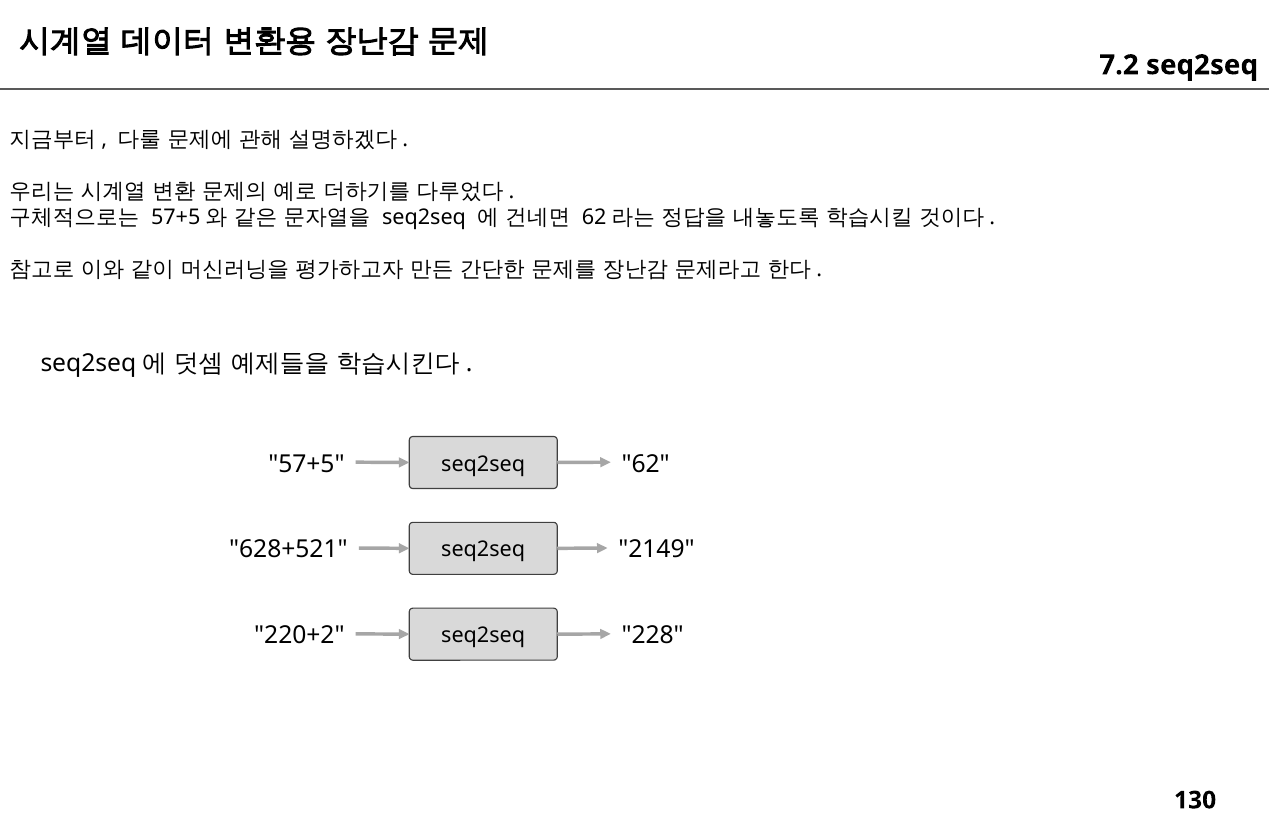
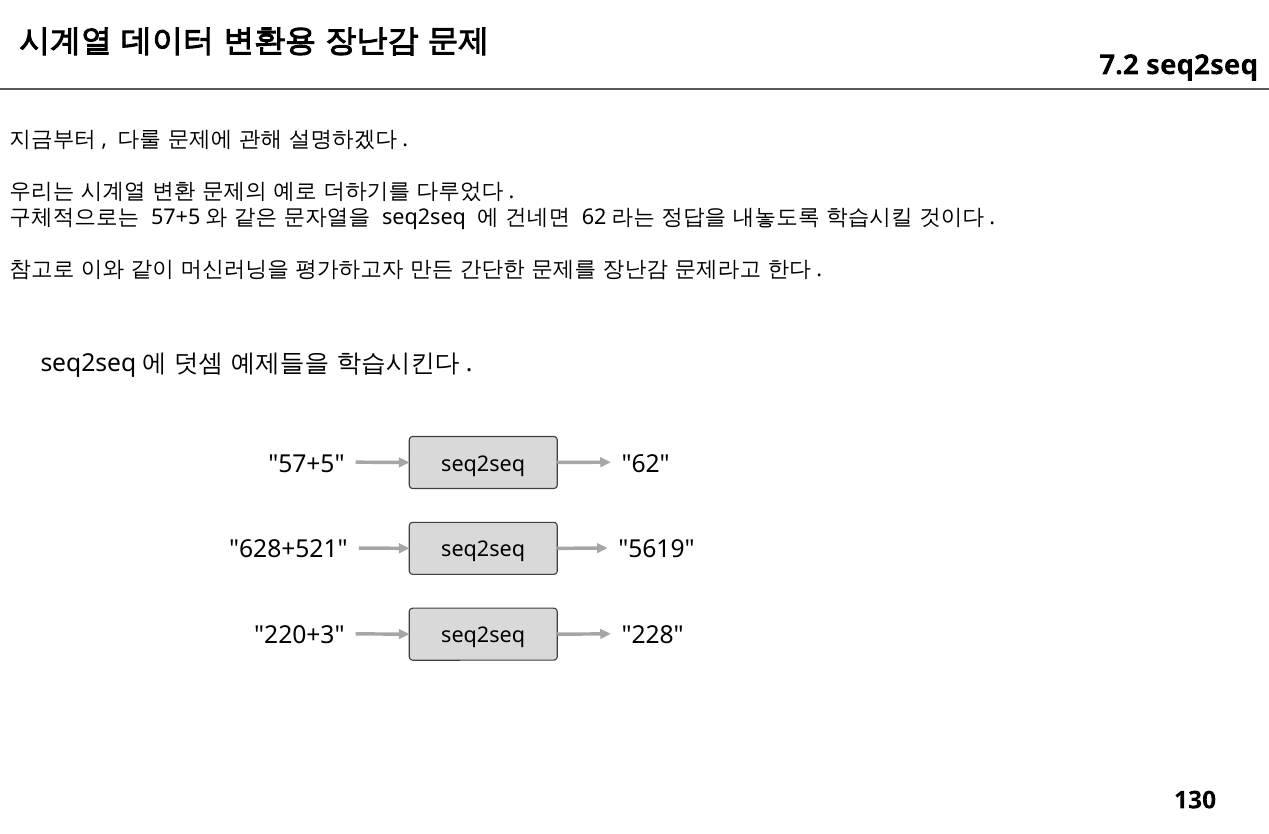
2149: 2149 -> 5619 (656, 549)
220+2: 220+2 -> 220+3 (299, 635)
